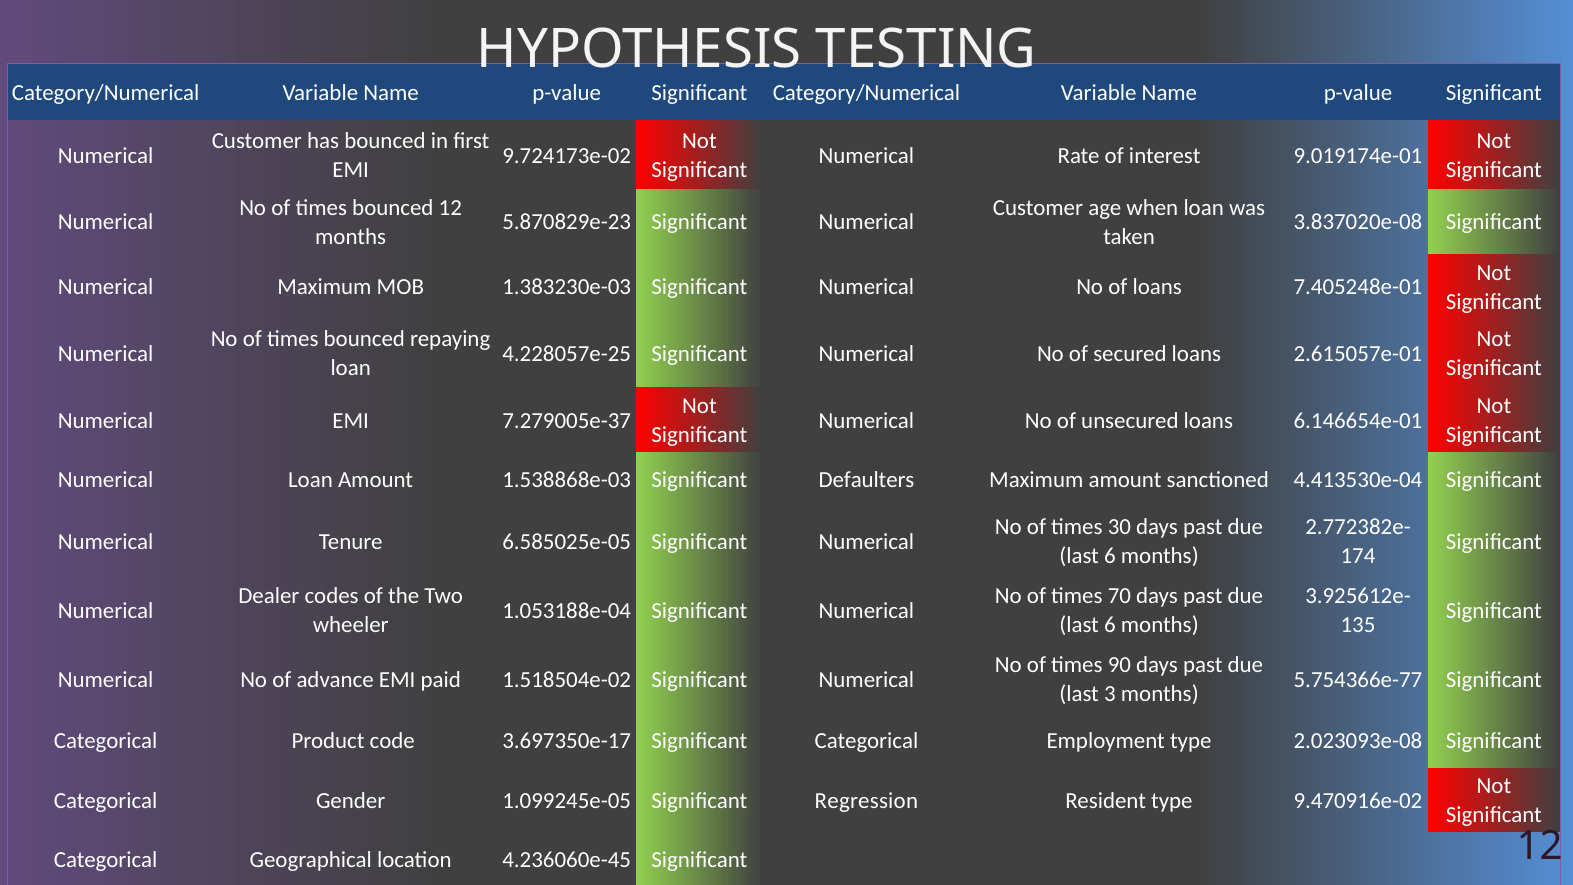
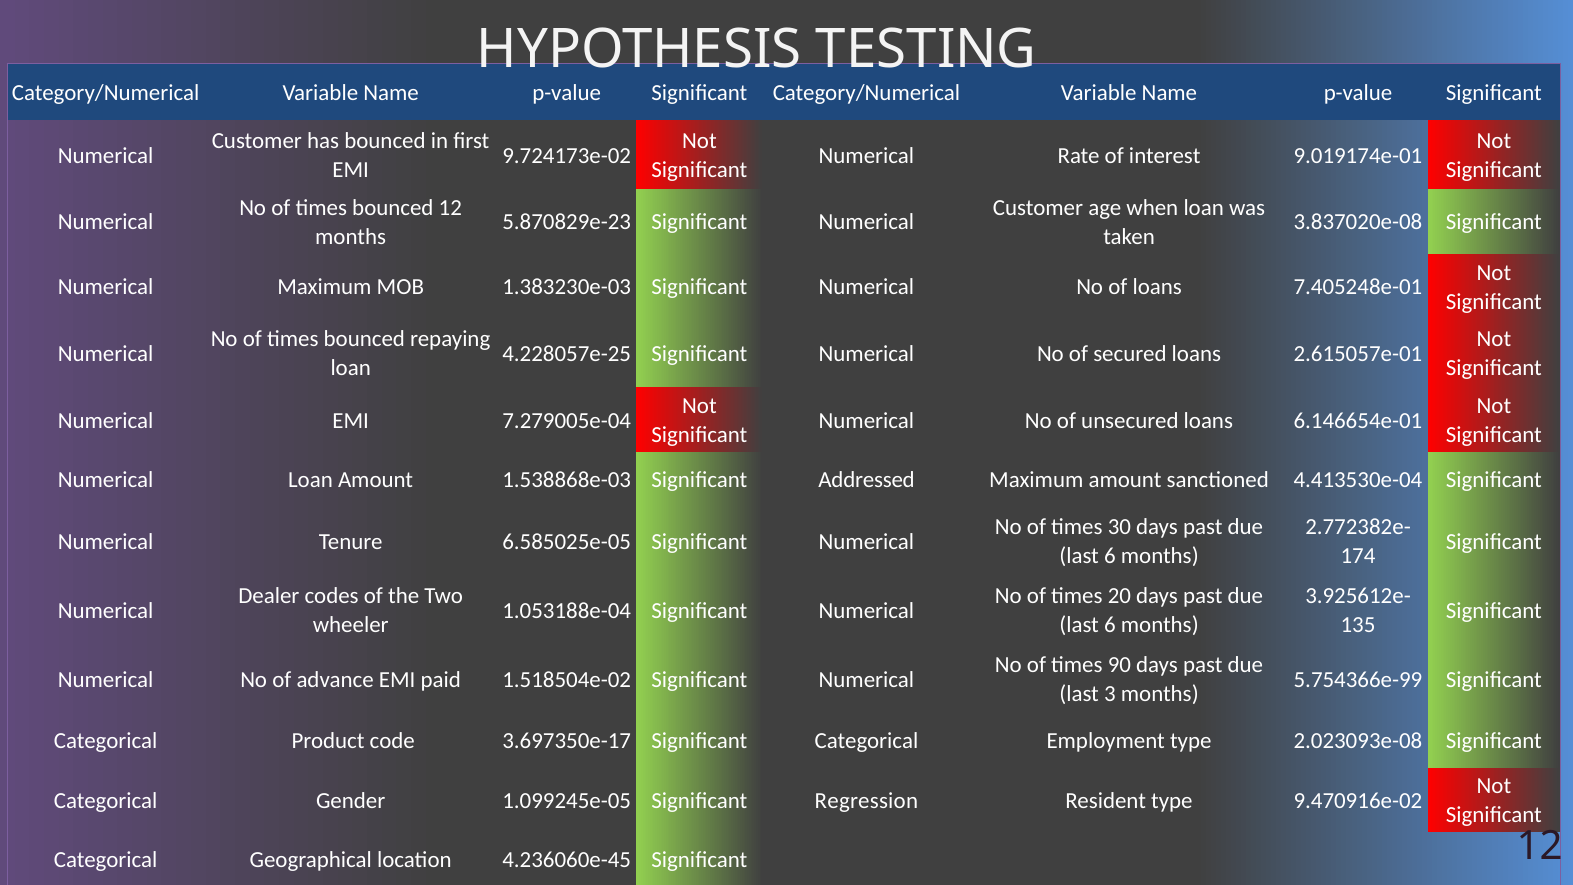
7.279005e-37: 7.279005e-37 -> 7.279005e-04 (567, 420)
Defaulters: Defaulters -> Addressed (867, 480)
70: 70 -> 20 (1119, 596)
5.754366e-77: 5.754366e-77 -> 5.754366e-99 (1358, 679)
